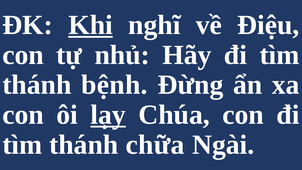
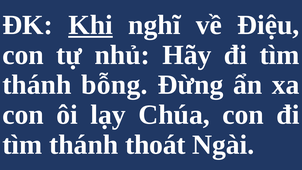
bệnh: bệnh -> bỗng (114, 85)
lạy underline: present -> none (108, 115)
chữa: chữa -> thoát (155, 145)
